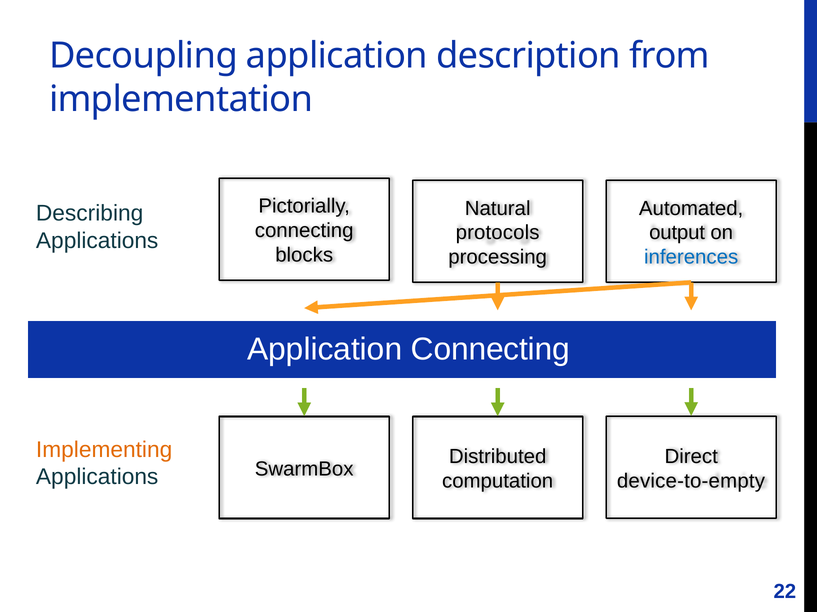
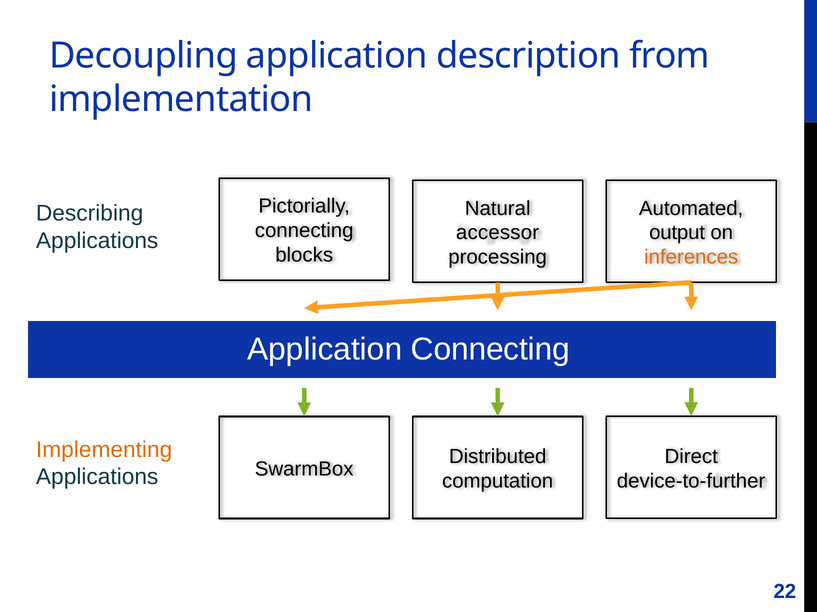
protocols: protocols -> accessor (498, 233)
inferences colour: blue -> orange (691, 258)
device-to-empty: device-to-empty -> device-to-further (691, 481)
